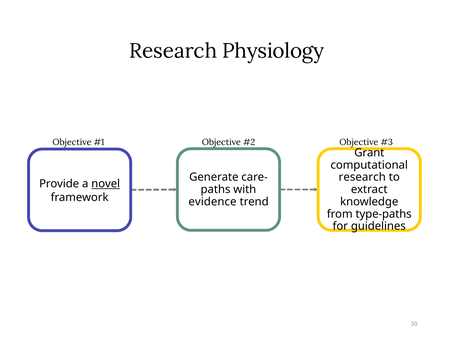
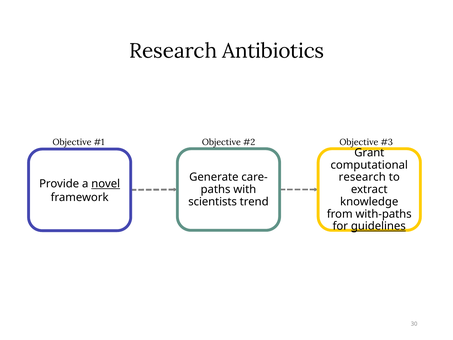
Physiology: Physiology -> Antibiotics (273, 51)
evidence: evidence -> scientists (213, 202)
type-paths: type-paths -> with-paths (384, 214)
guidelines underline: none -> present (378, 226)
